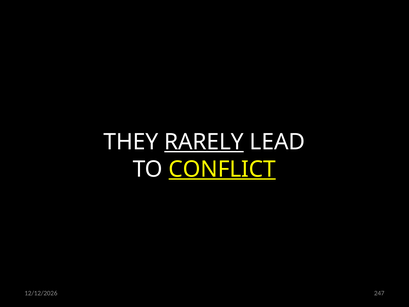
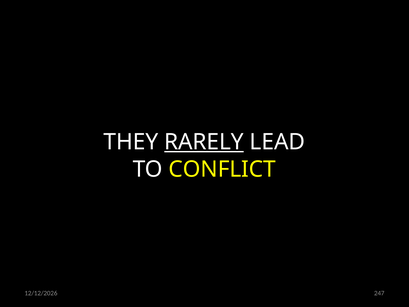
CONFLICT underline: present -> none (222, 169)
